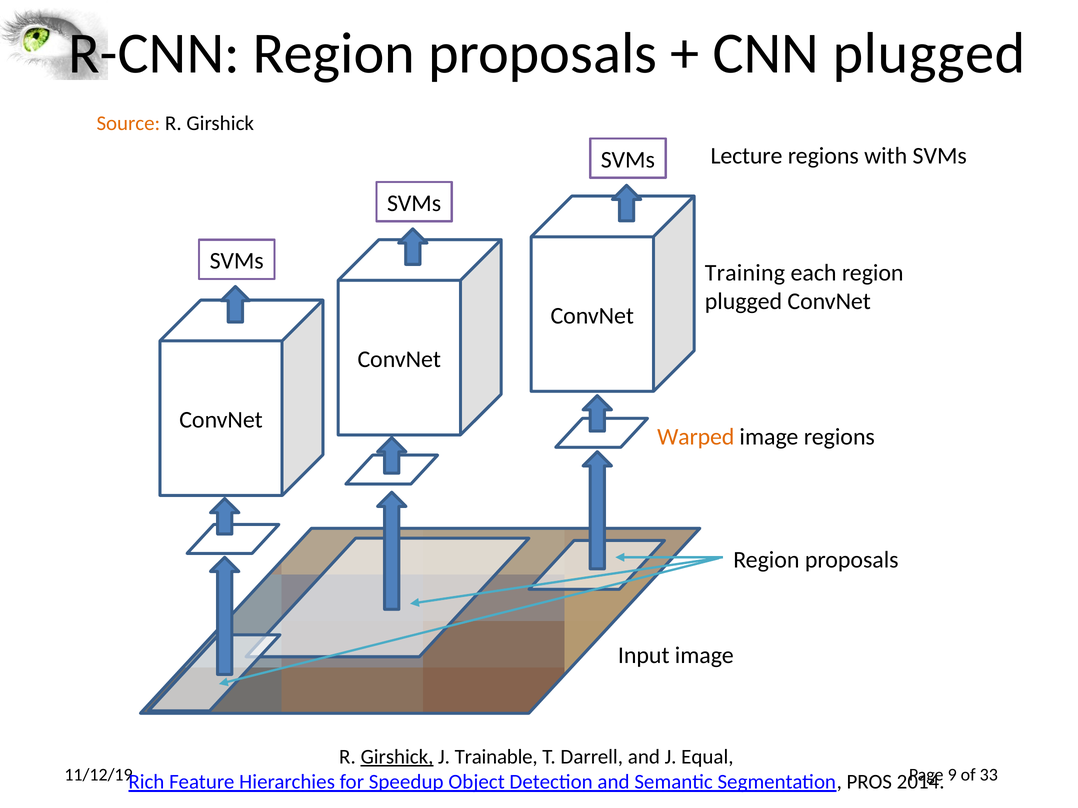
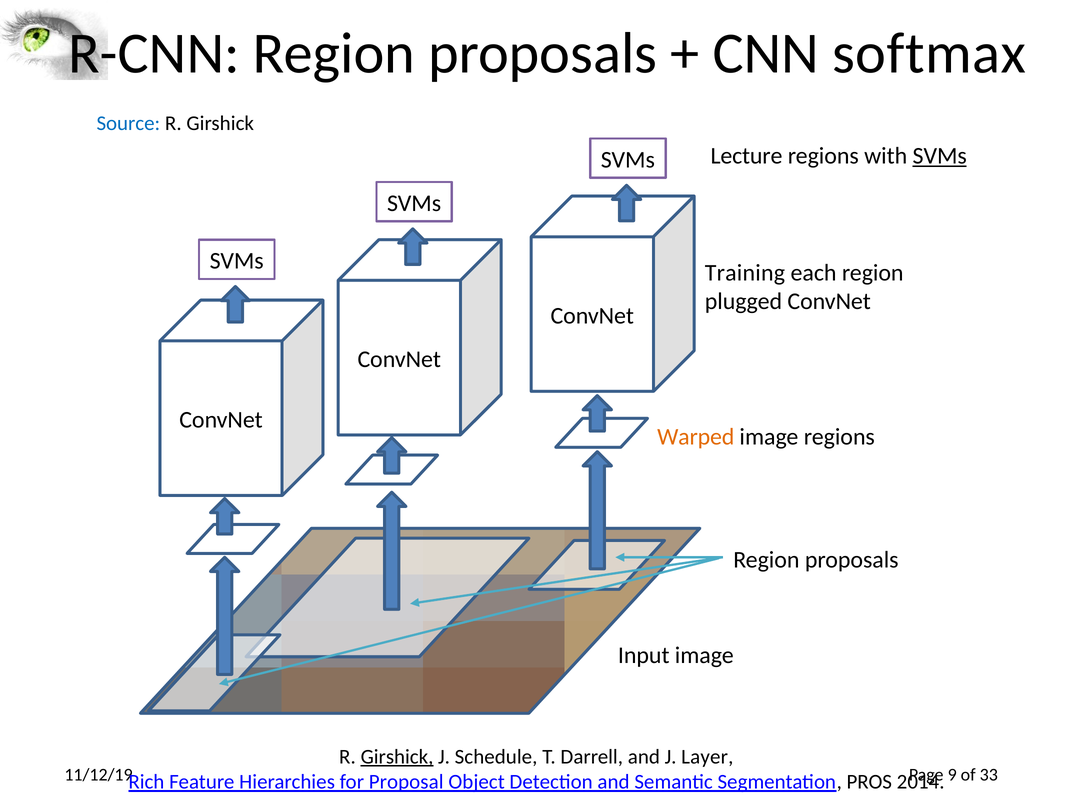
CNN plugged: plugged -> softmax (929, 53)
Source colour: orange -> blue (128, 123)
SVMs underline: none -> present (940, 156)
Trainable: Trainable -> Schedule (496, 757)
Equal: Equal -> Layer (707, 757)
Speedup: Speedup -> Proposal (406, 782)
